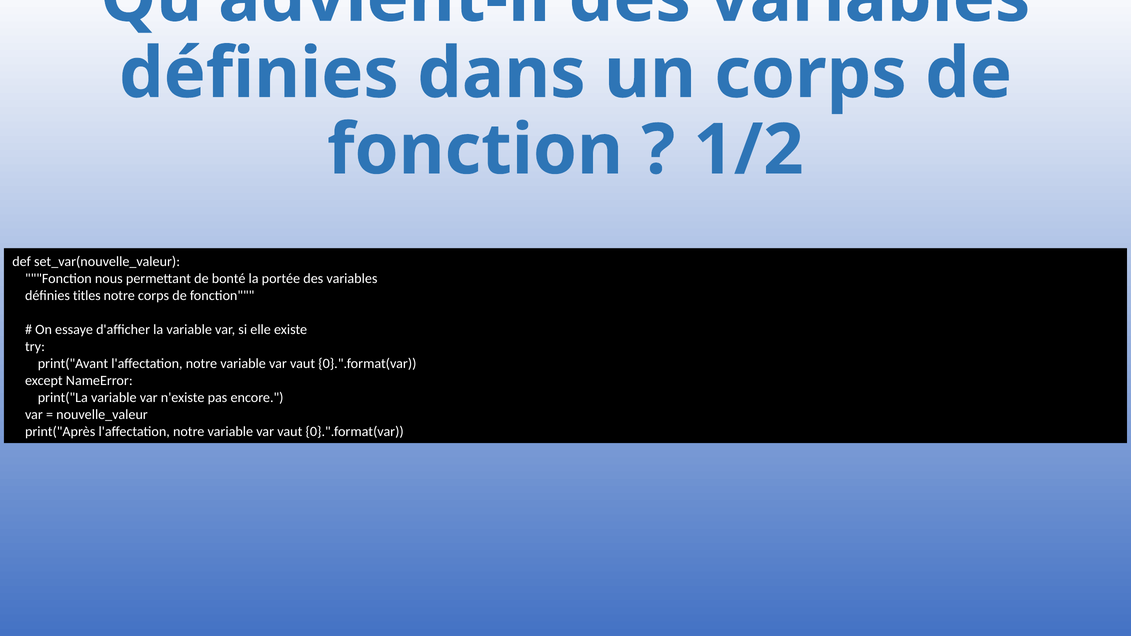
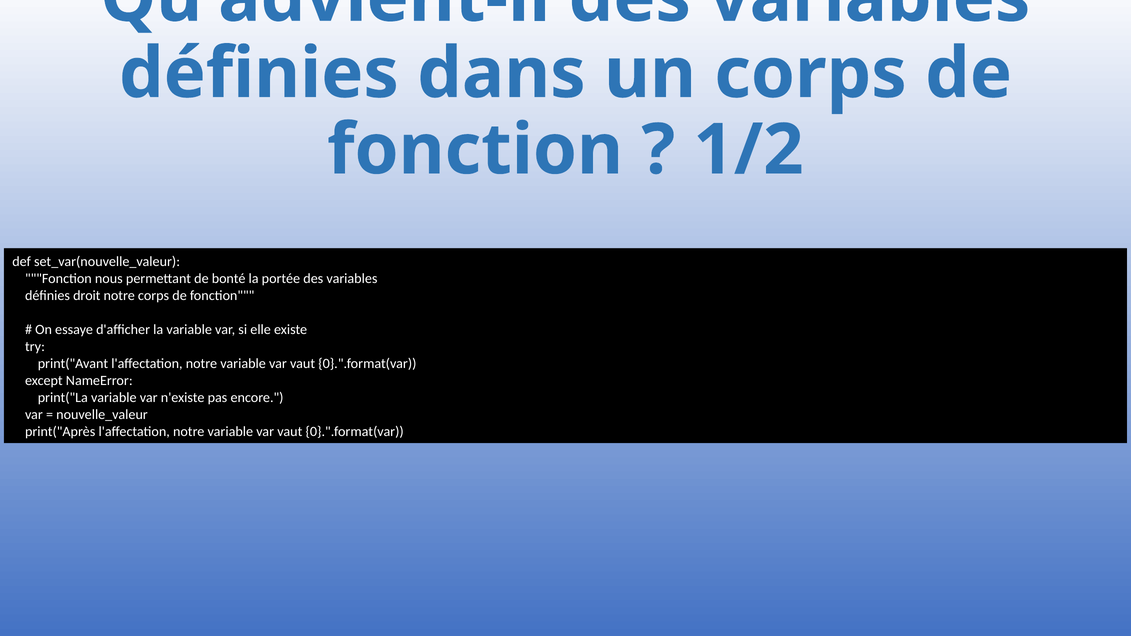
titles: titles -> droit (87, 296)
